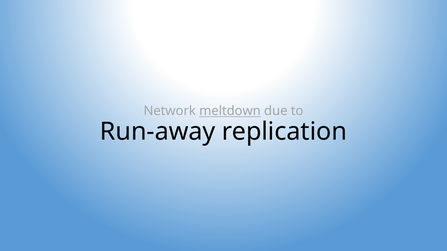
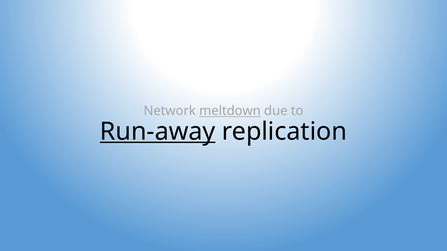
Run-away underline: none -> present (158, 132)
